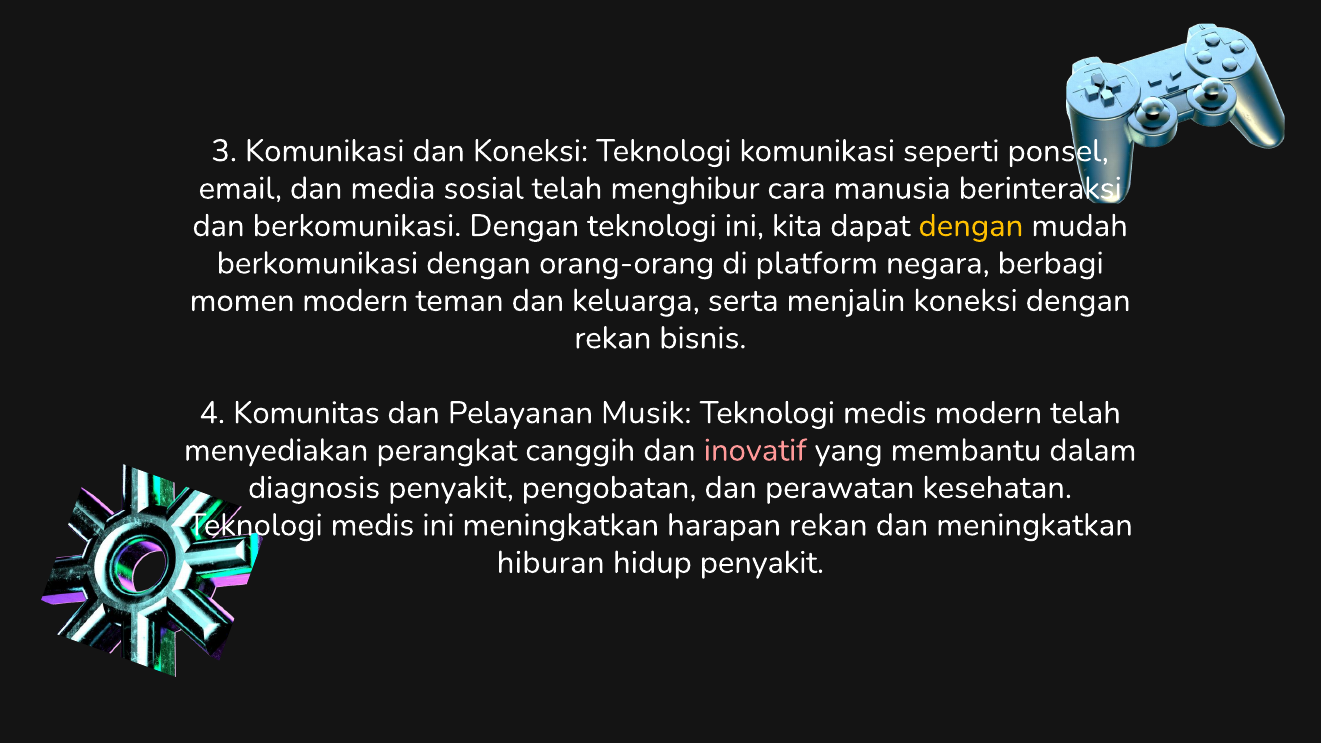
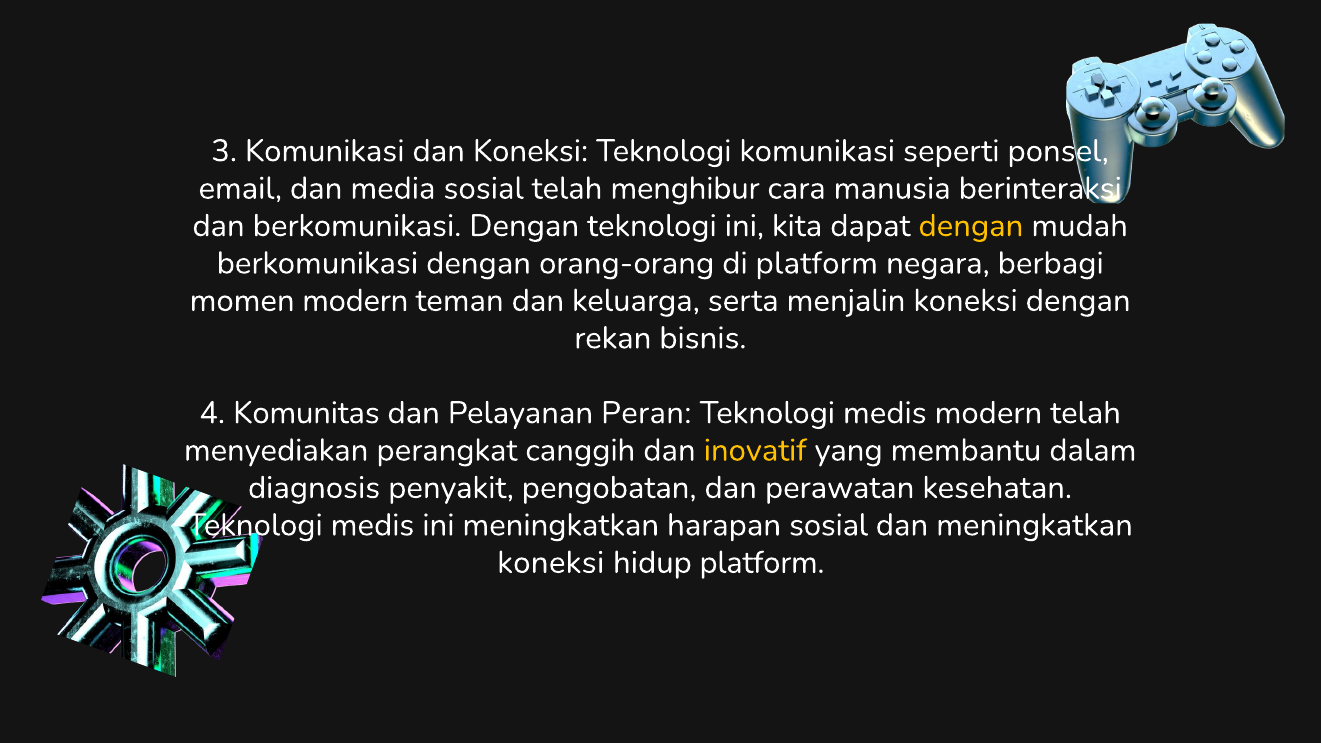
Musik: Musik -> Peran (646, 413)
inovatif colour: pink -> yellow (755, 450)
harapan rekan: rekan -> sosial (829, 525)
hiburan: hiburan -> koneksi (551, 563)
hidup penyakit: penyakit -> platform (762, 563)
